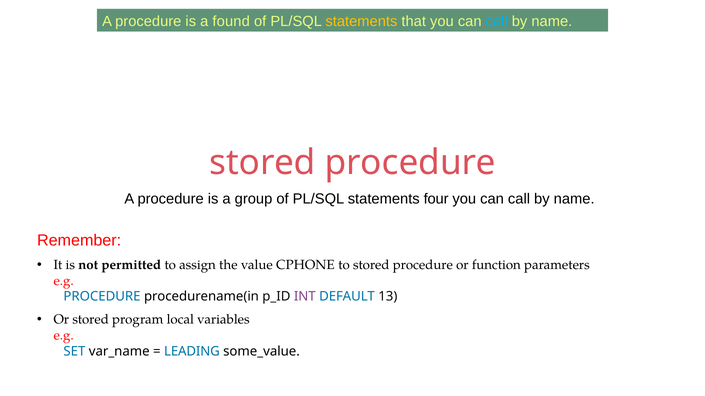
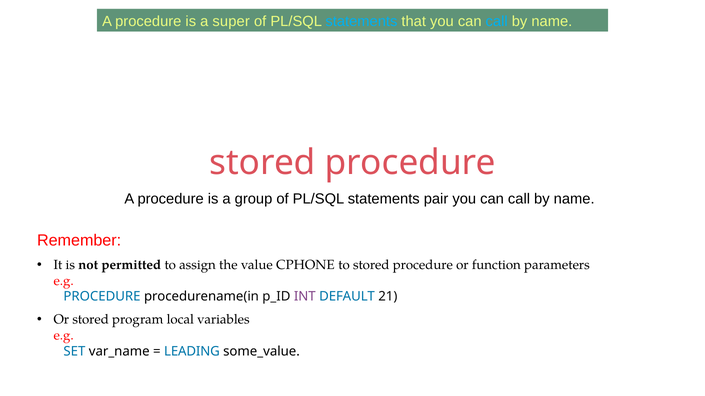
found: found -> super (231, 21)
statements colour: yellow -> light blue (361, 21)
four: four -> pair (436, 199)
13: 13 -> 21 (388, 297)
